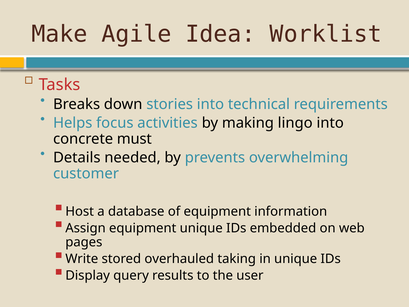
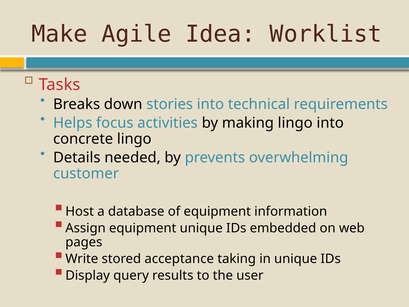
concrete must: must -> lingo (134, 139)
overhauled: overhauled -> acceptance (179, 259)
